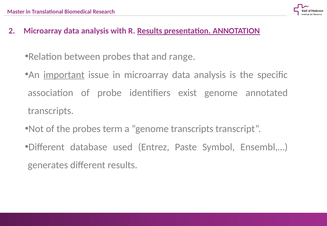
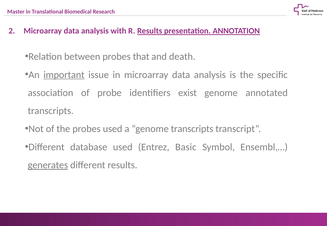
range: range -> death (182, 57)
probes term: term -> used (113, 129)
Paste: Paste -> Basic (186, 147)
generates underline: none -> present (48, 165)
